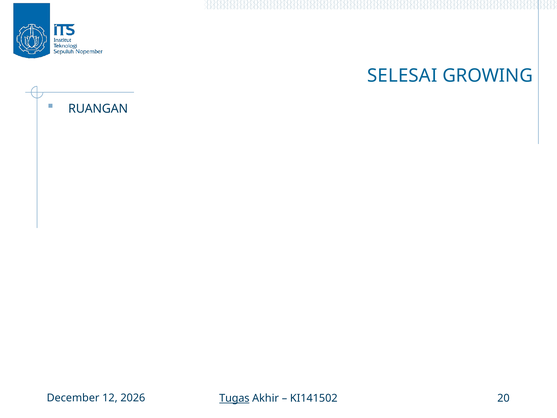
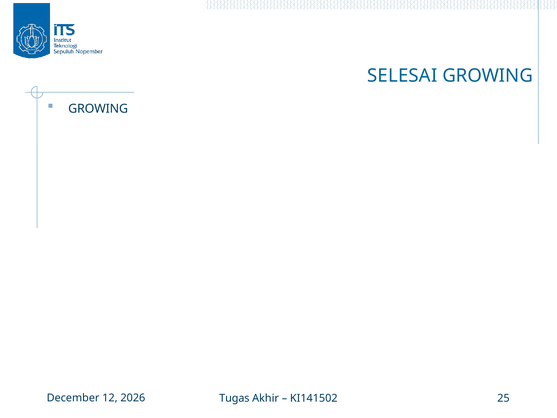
RUANGAN: RUANGAN -> GROWING (98, 109)
Tugas underline: present -> none (234, 398)
20: 20 -> 25 (503, 398)
